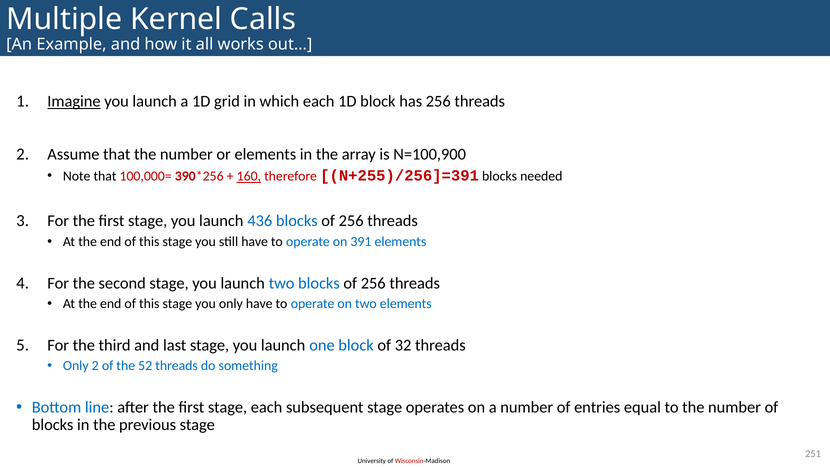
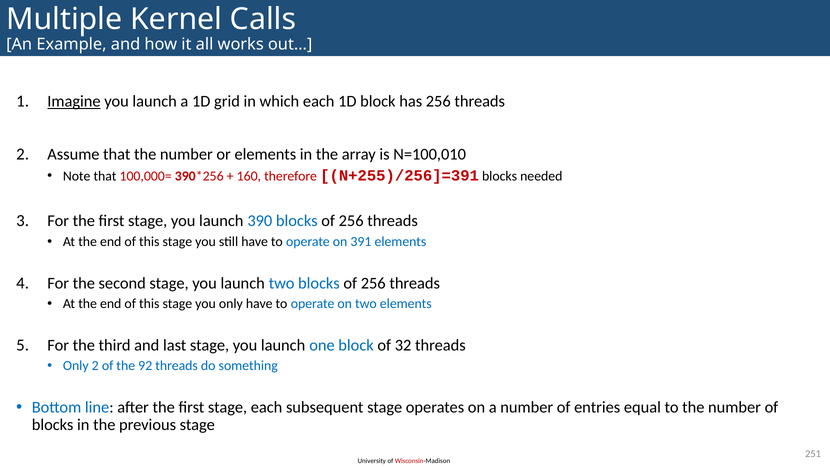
N=100,900: N=100,900 -> N=100,010 (430, 154)
160 underline: present -> none (249, 176)
436: 436 -> 390 (260, 221)
52: 52 -> 92 (145, 366)
